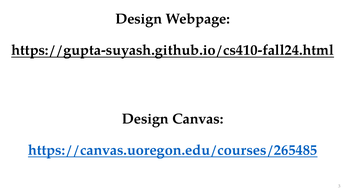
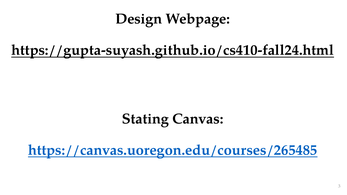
Design: Design -> Stating (145, 119)
